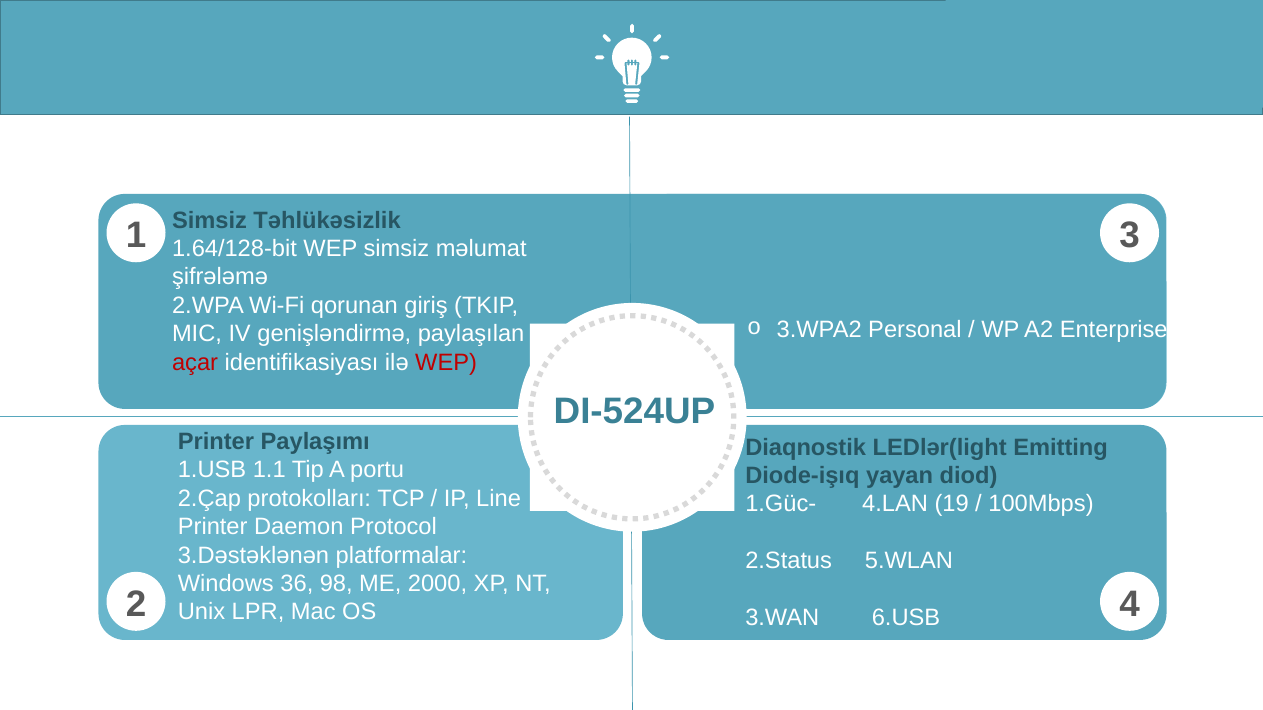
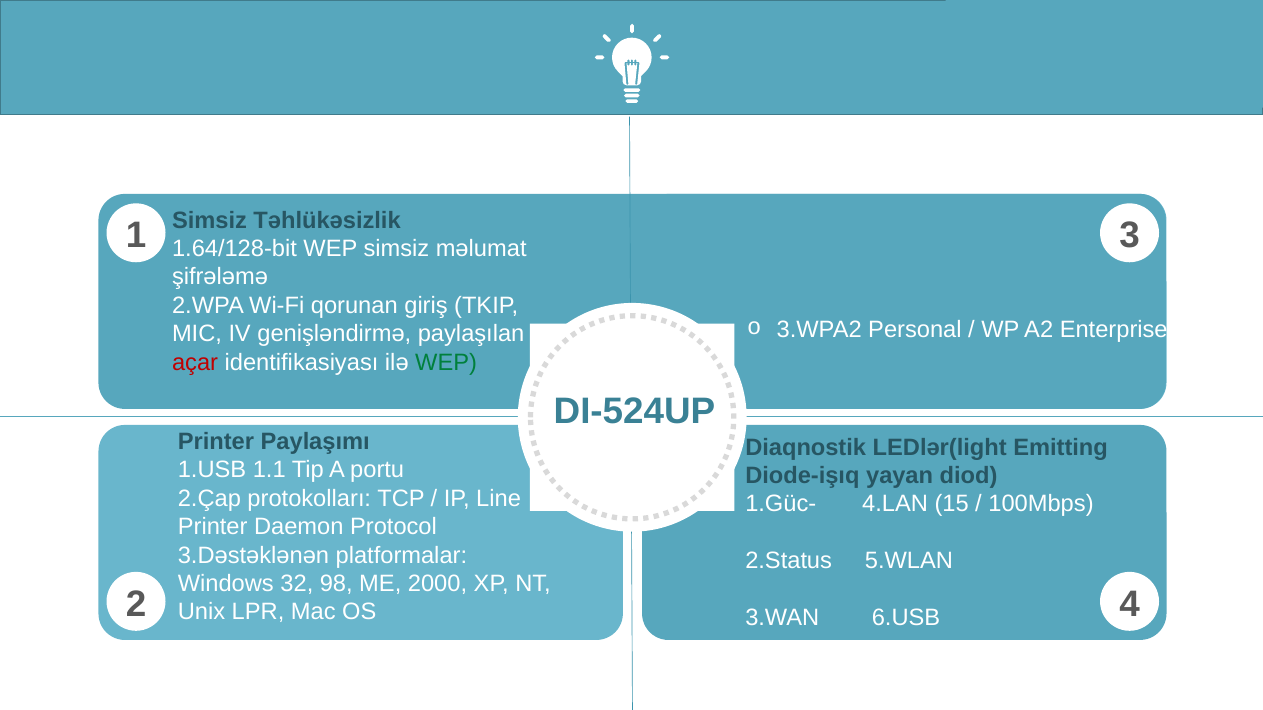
WEP colour: red -> green (446, 363)
19: 19 -> 15 (952, 504)
36: 36 -> 32 (297, 584)
